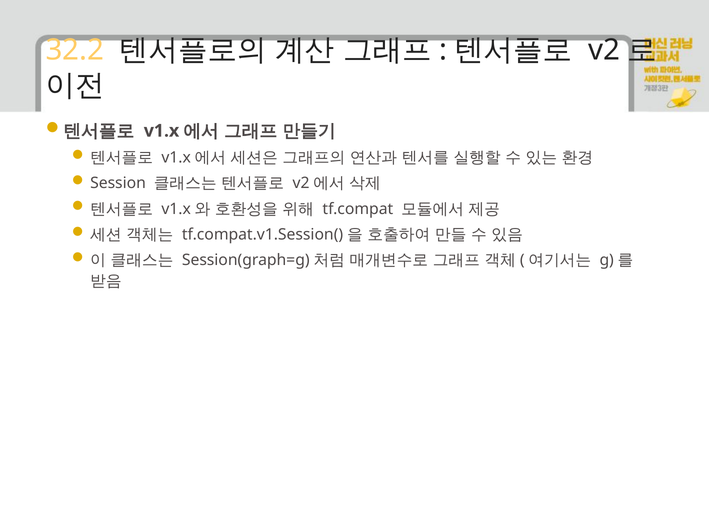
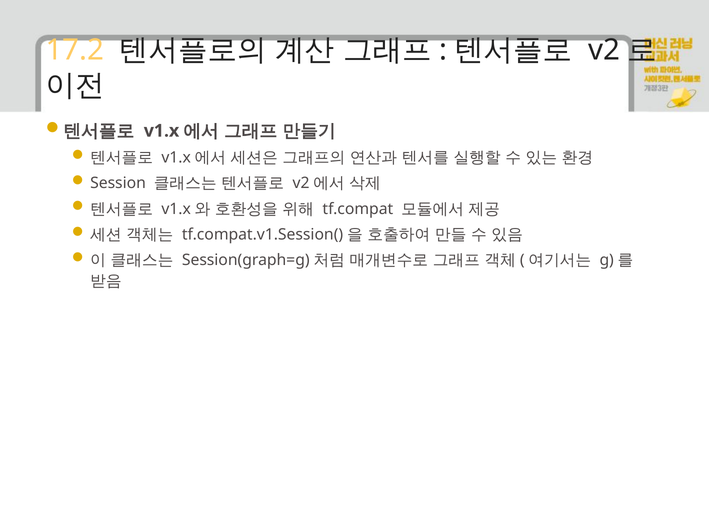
32.2: 32.2 -> 17.2 (75, 50)
